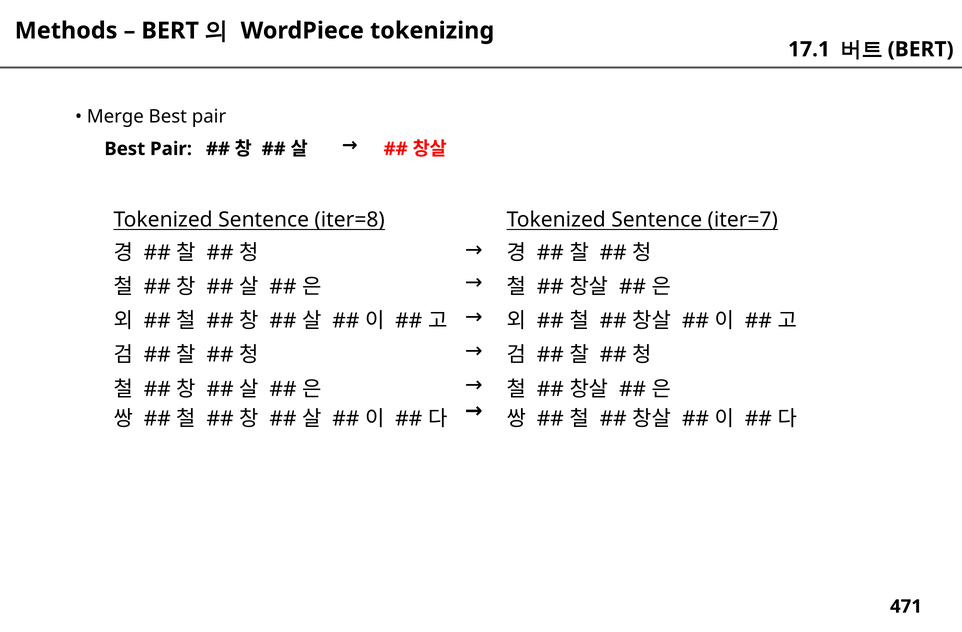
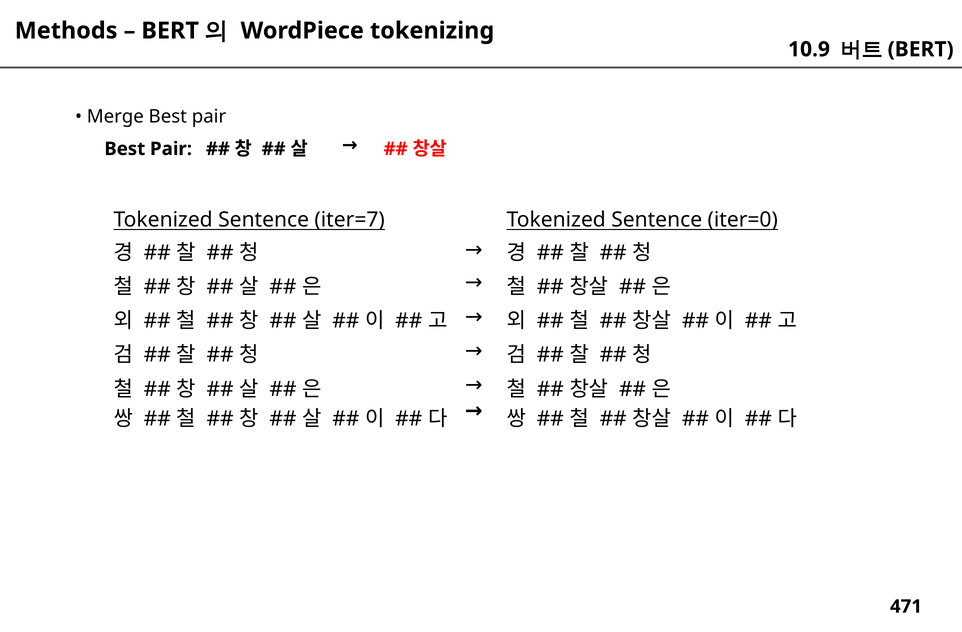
17.1: 17.1 -> 10.9 (809, 49)
iter=8: iter=8 -> iter=7 (350, 220)
iter=7: iter=7 -> iter=0 (743, 220)
